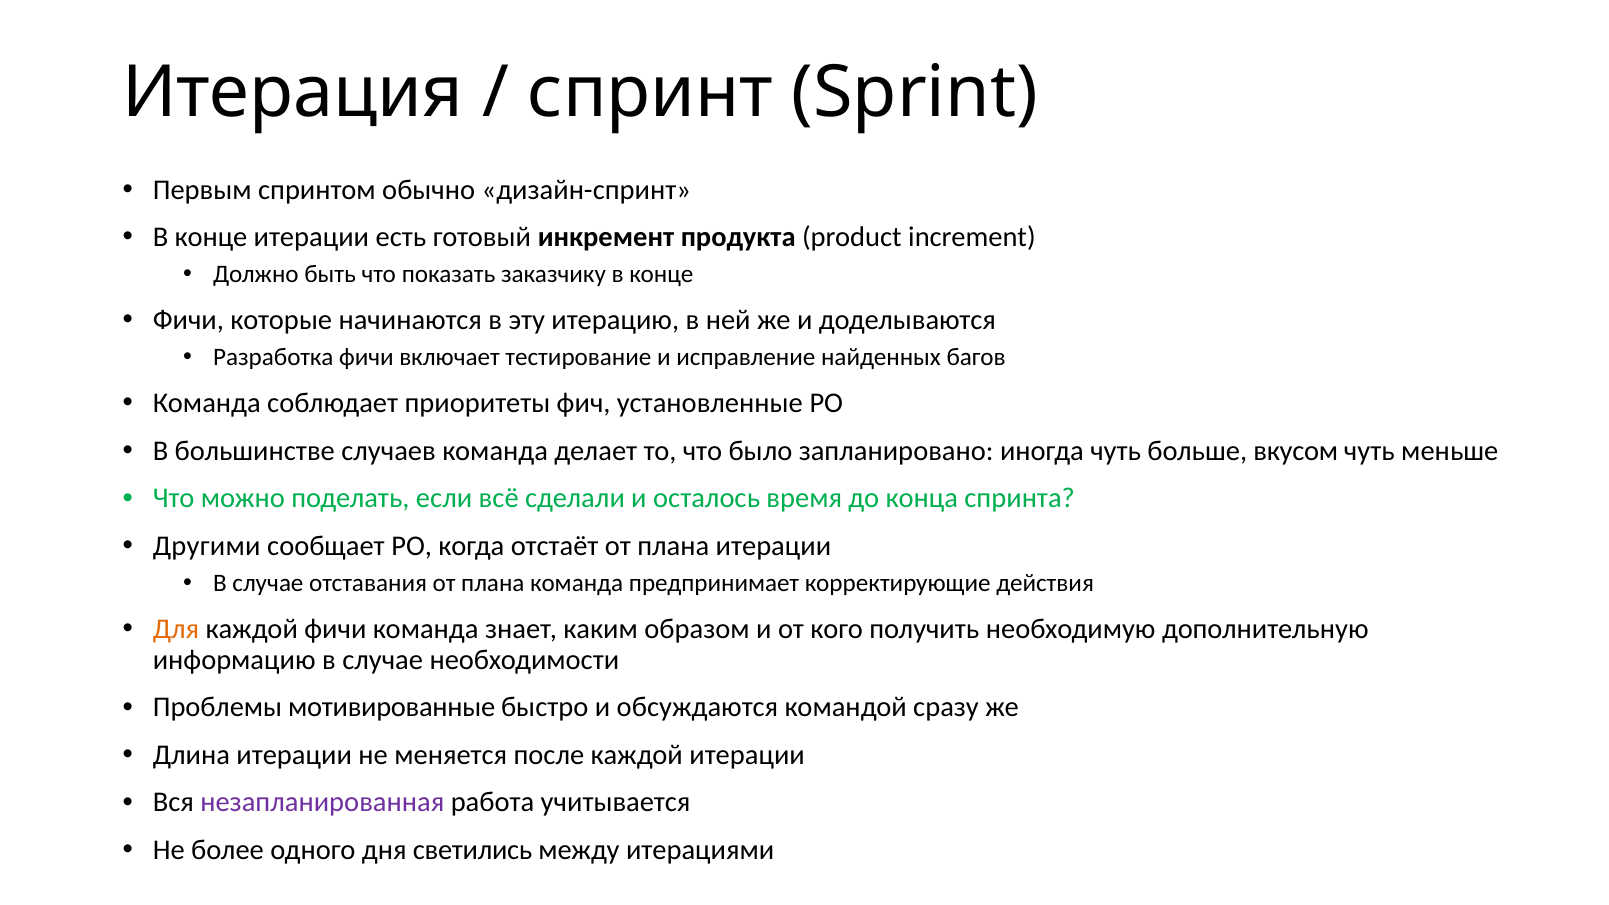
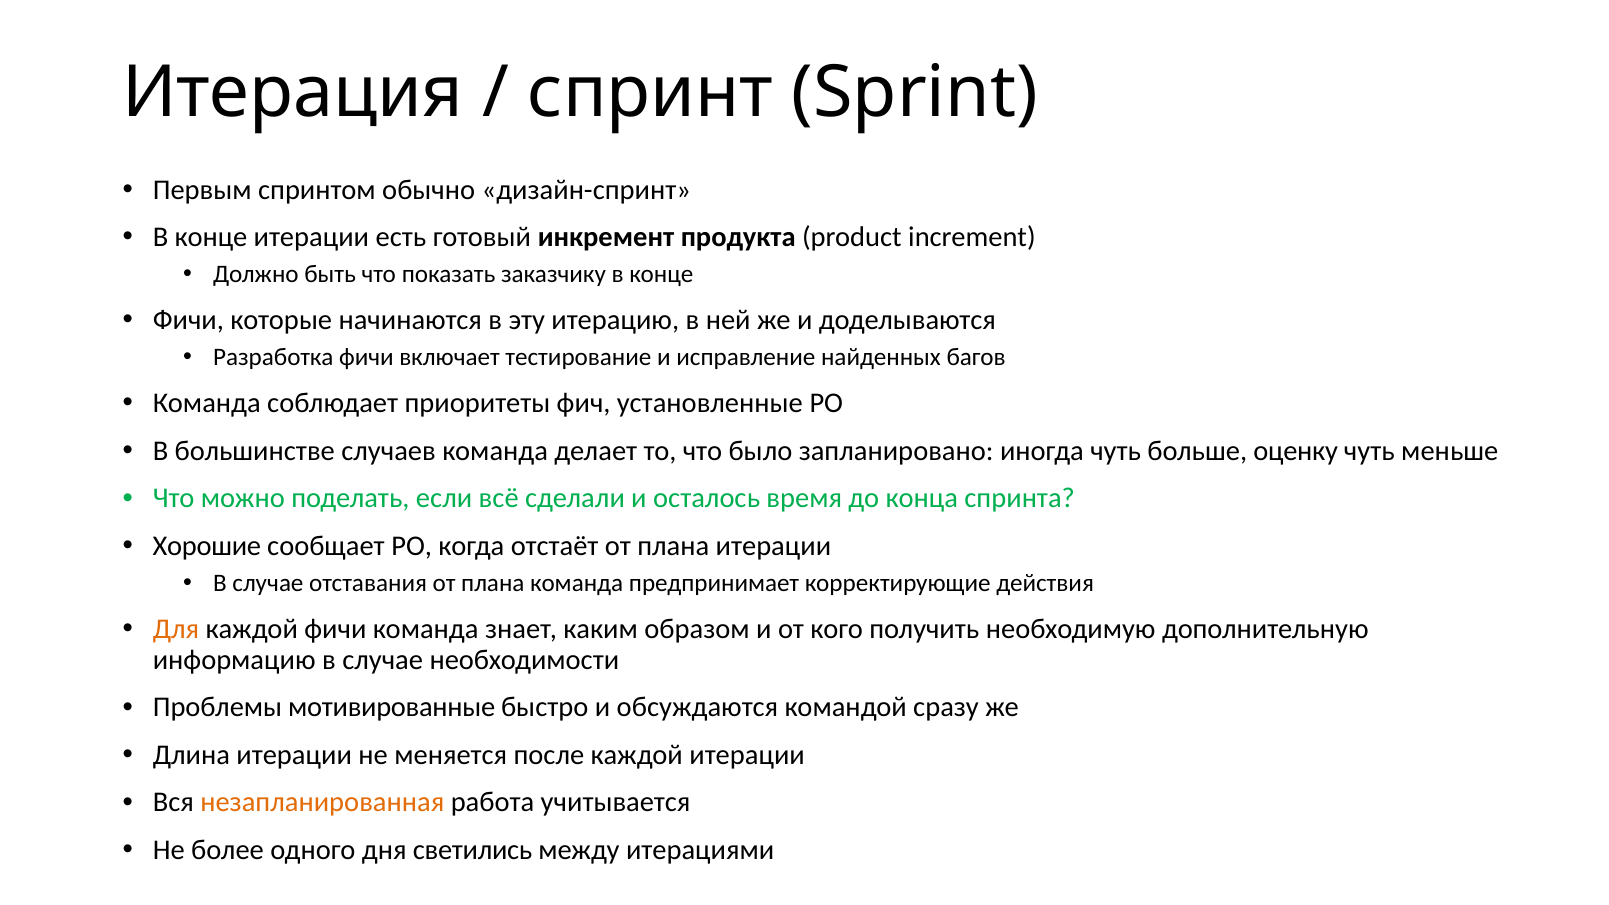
вкусом: вкусом -> оценку (1296, 451)
Другими: Другими -> Хорошие (207, 546)
незапланированная colour: purple -> orange (322, 803)
